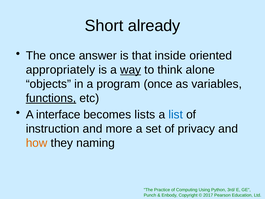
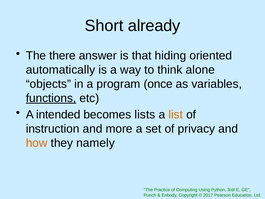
The once: once -> there (63, 56)
inside: inside -> hiding (170, 56)
appropriately: appropriately -> automatically (61, 70)
way underline: present -> none (131, 70)
interface: interface -> intended (58, 114)
list colour: blue -> orange (176, 114)
naming: naming -> namely (96, 143)
